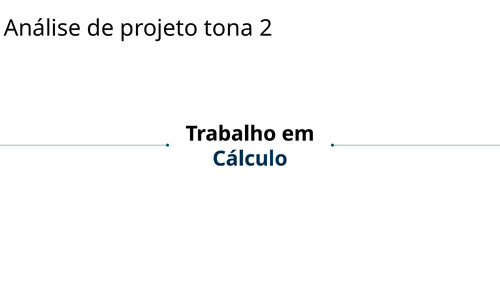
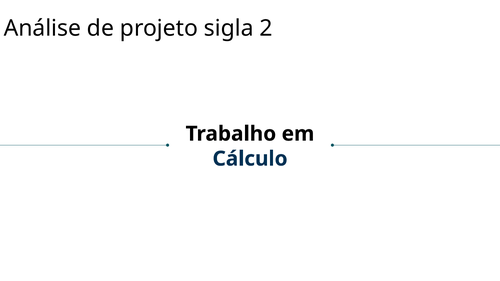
tona: tona -> sigla (229, 28)
